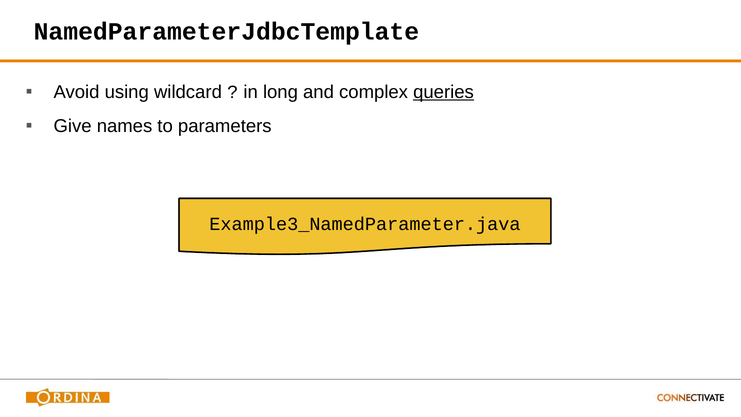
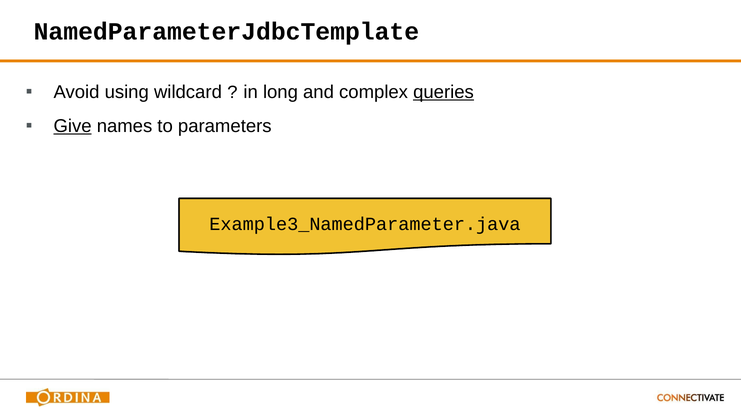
Give underline: none -> present (73, 126)
